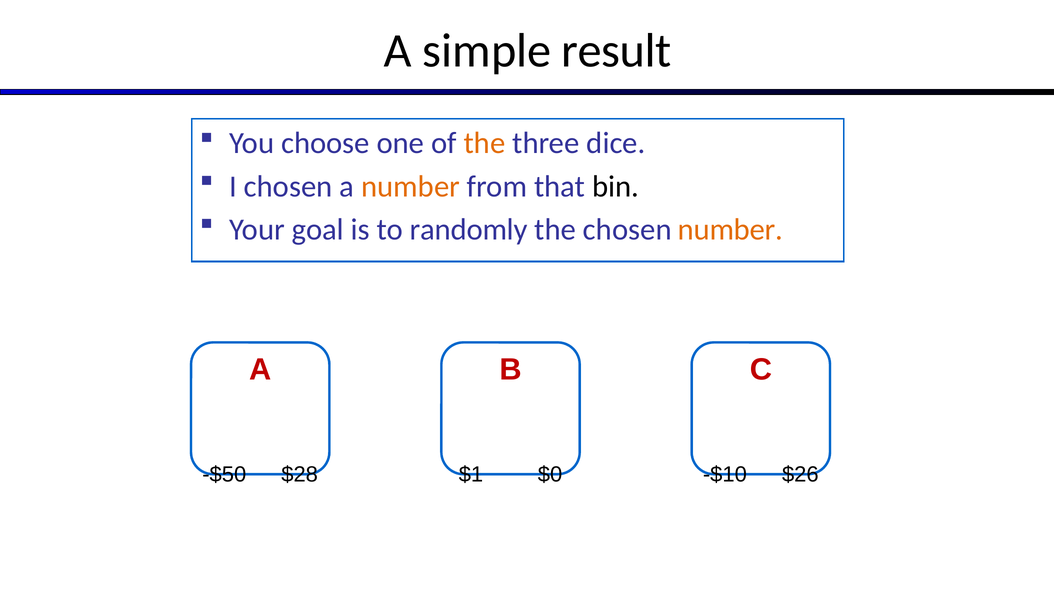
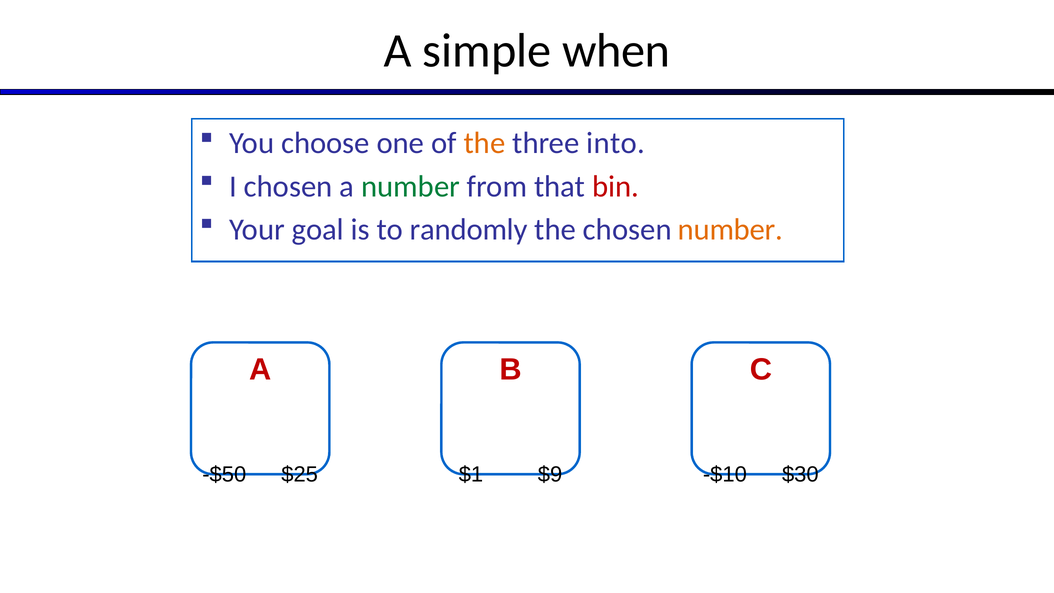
result: result -> when (616, 51)
dice: dice -> into (616, 143)
number colour: orange -> green (411, 186)
bin colour: black -> red (616, 186)
$28: $28 -> $25 (300, 474)
$0: $0 -> $9 (550, 474)
$26: $26 -> $30 (800, 474)
